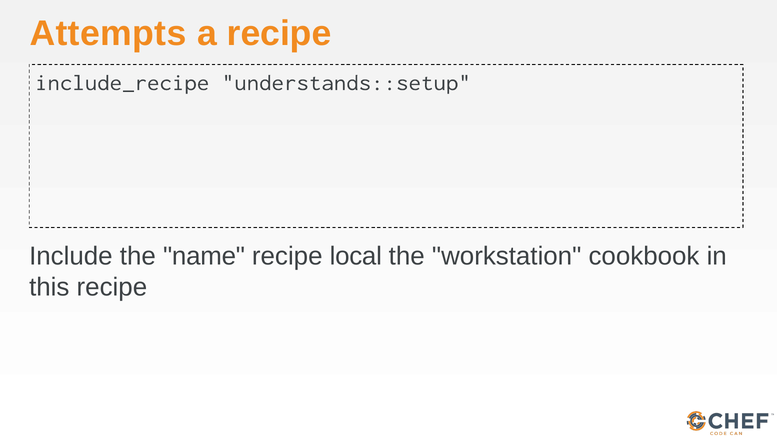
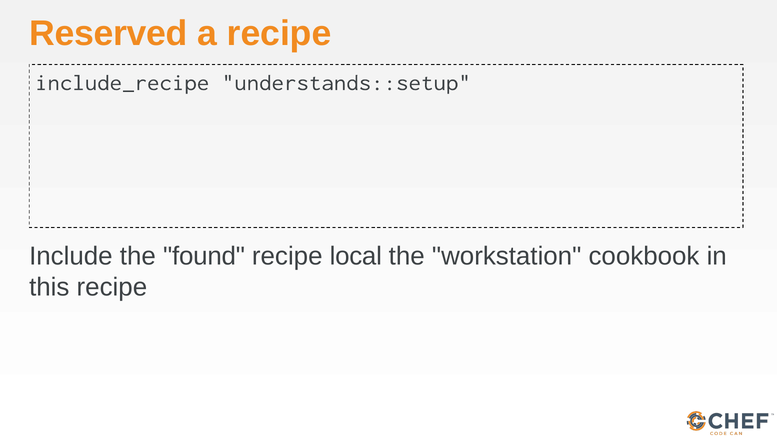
Attempts: Attempts -> Reserved (108, 34)
name: name -> found (204, 256)
